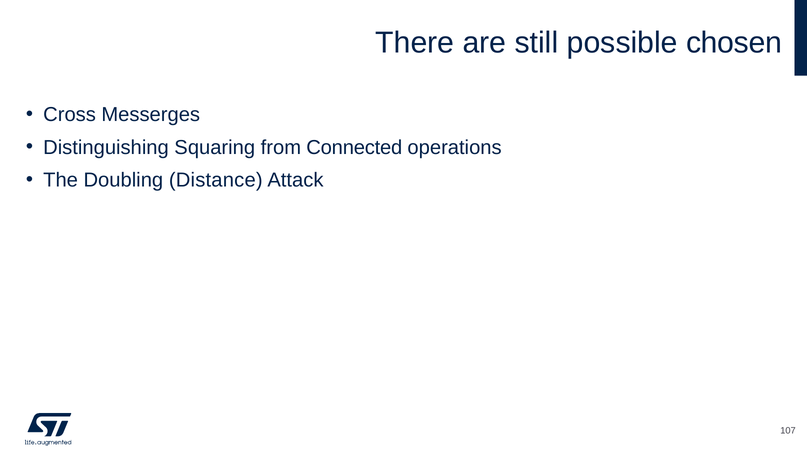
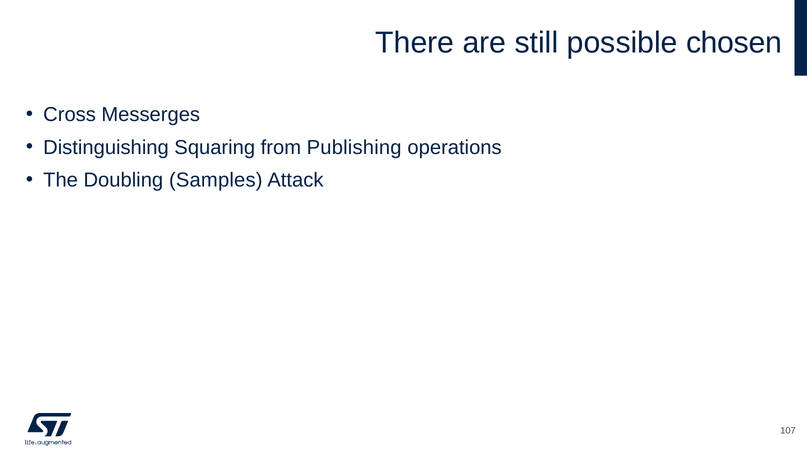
Connected: Connected -> Publishing (354, 147)
Distance: Distance -> Samples (216, 180)
